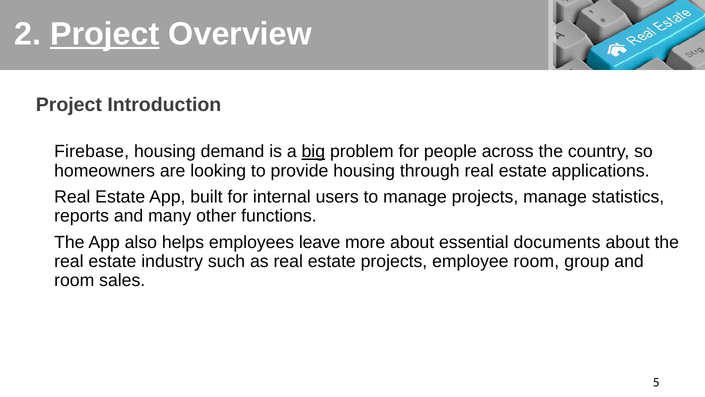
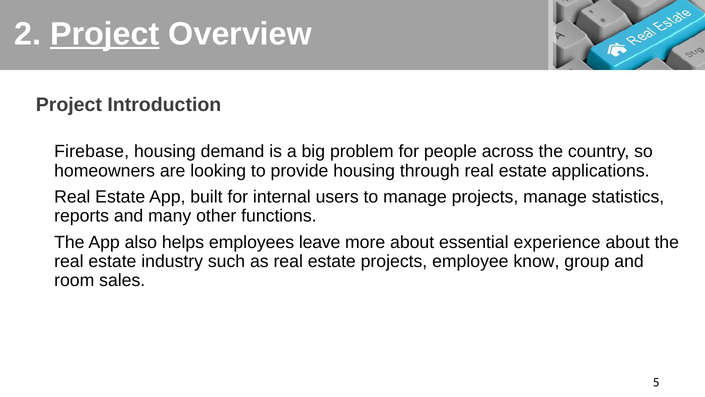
big underline: present -> none (313, 151)
documents: documents -> experience (557, 242)
employee room: room -> know (536, 261)
